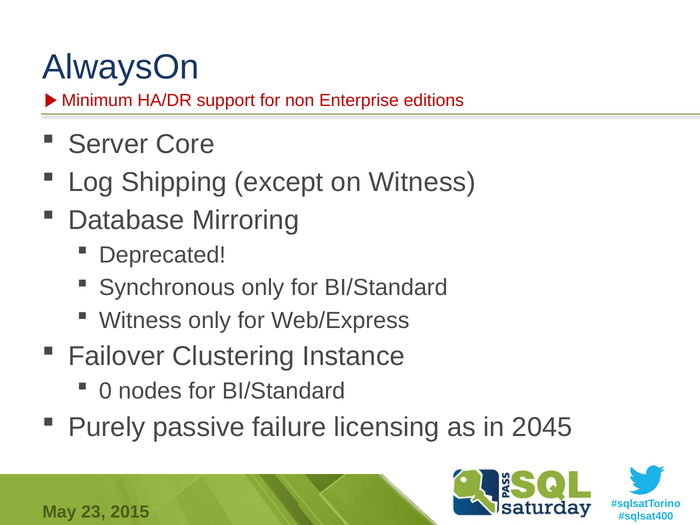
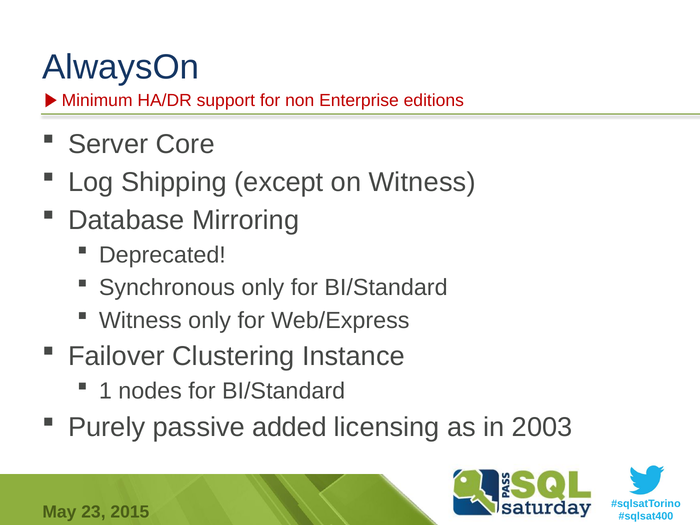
0: 0 -> 1 (105, 391)
failure: failure -> added (290, 427)
2045: 2045 -> 2003 (542, 427)
